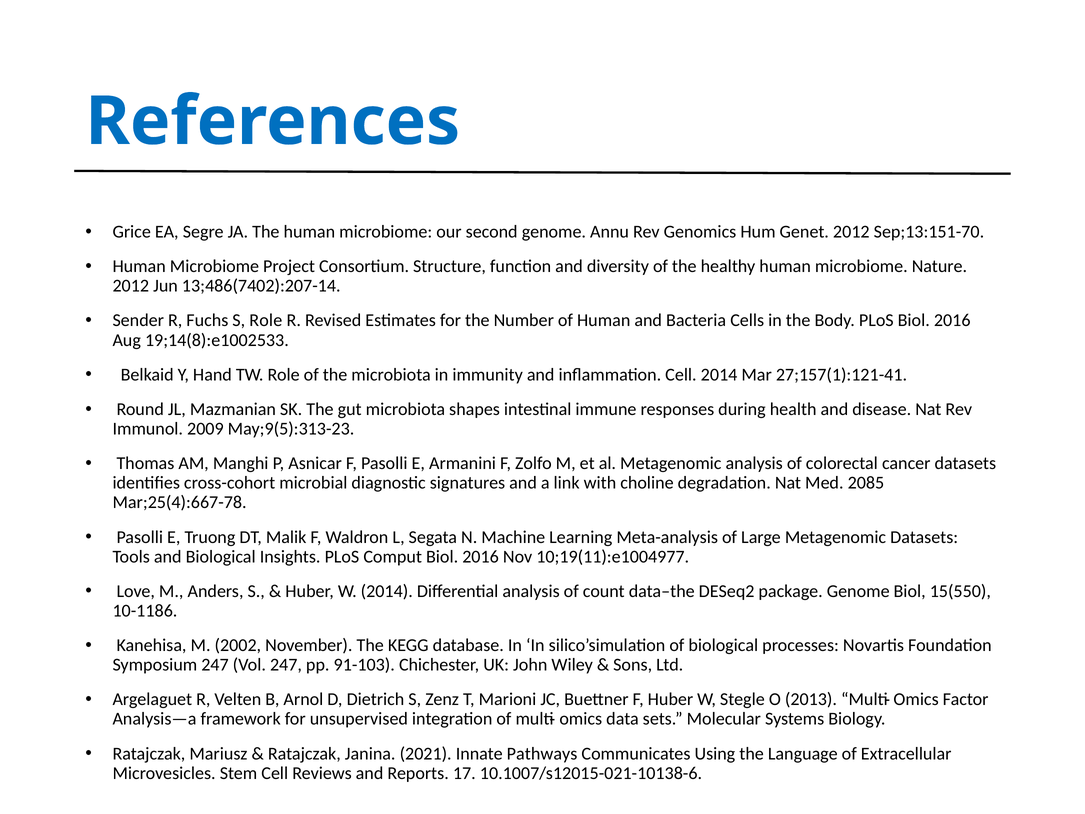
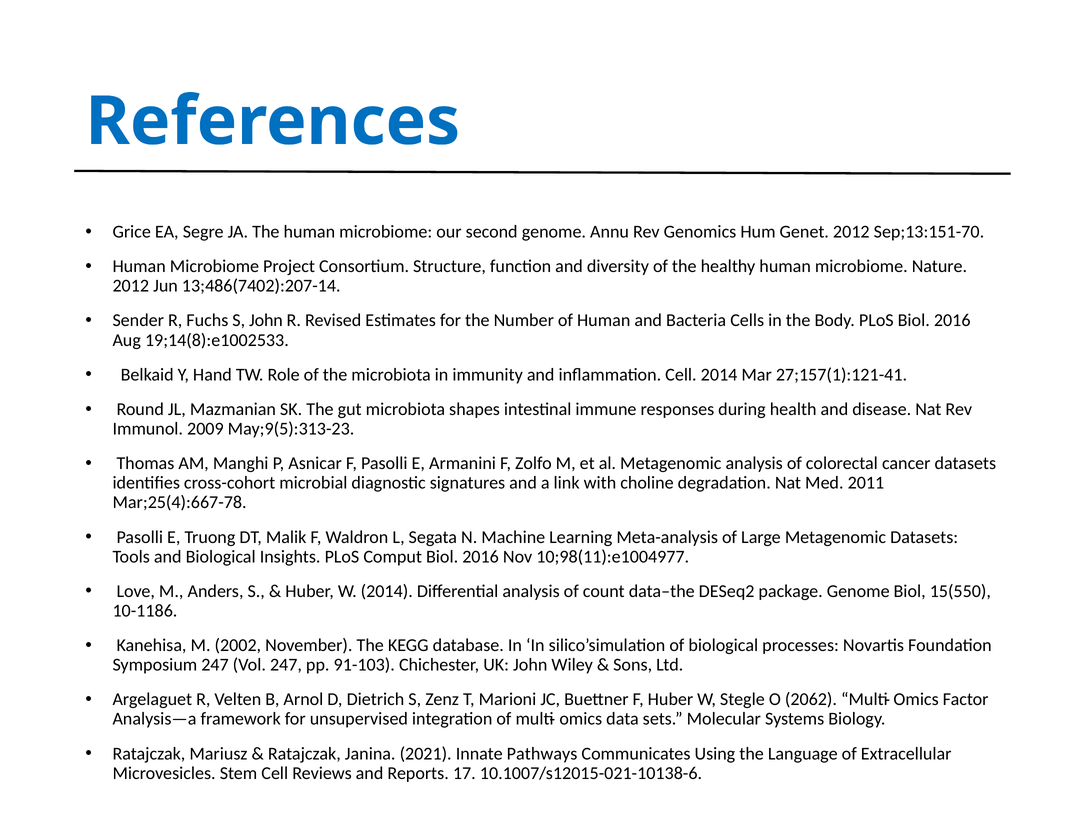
S Role: Role -> John (266, 320)
2085: 2085 -> 2011 (866, 483)
10;19(11):e1004977: 10;19(11):e1004977 -> 10;98(11):e1004977 (613, 556)
2013: 2013 -> 2062 (811, 699)
